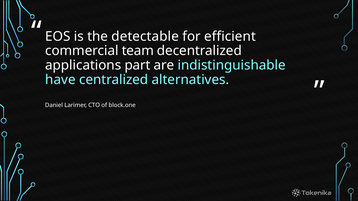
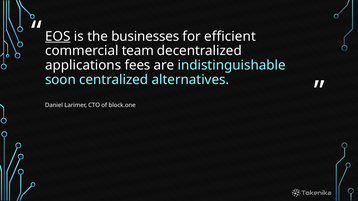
EOS underline: none -> present (58, 36)
detectable: detectable -> businesses (145, 36)
part: part -> fees (138, 65)
have: have -> soon (60, 80)
